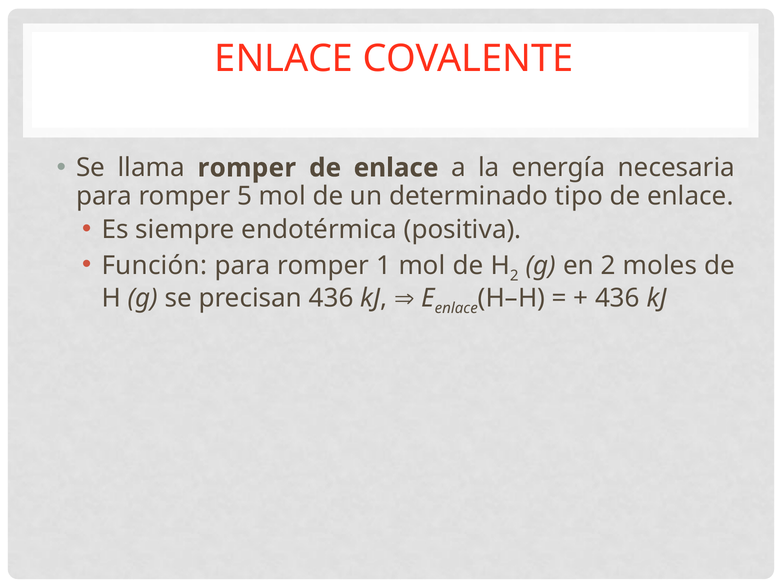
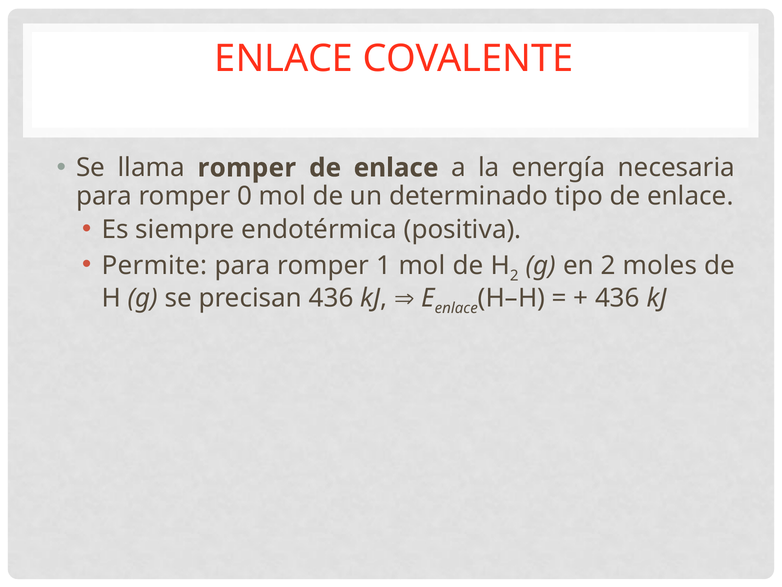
5: 5 -> 0 (245, 196)
Función: Función -> Permite (154, 266)
